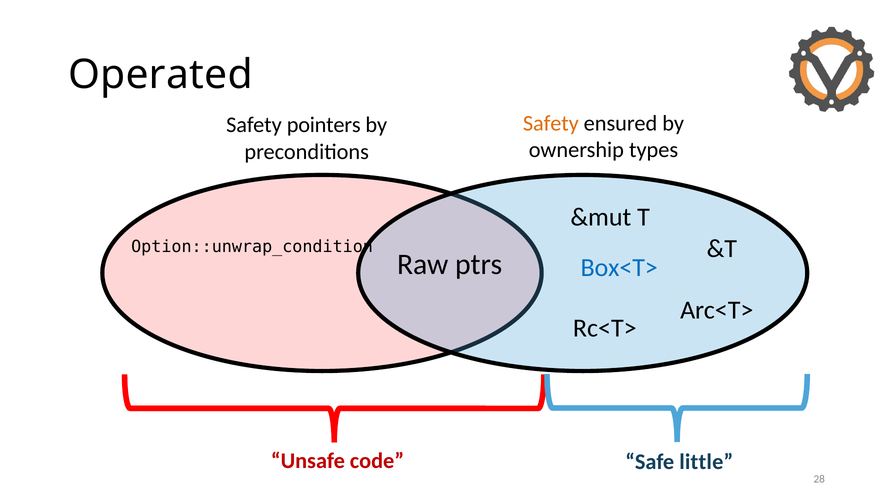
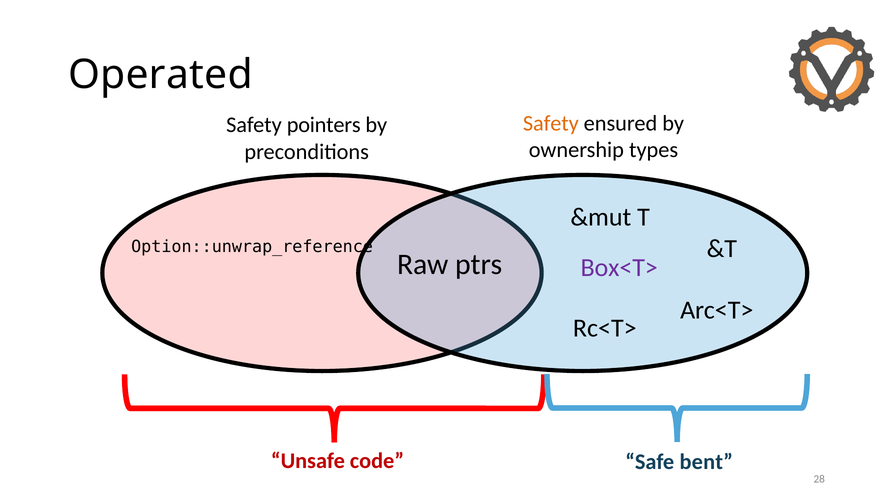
Option::unwrap_condition: Option::unwrap_condition -> Option::unwrap_reference (252, 247)
Box<T> colour: blue -> purple (619, 268)
little: little -> bent (706, 462)
